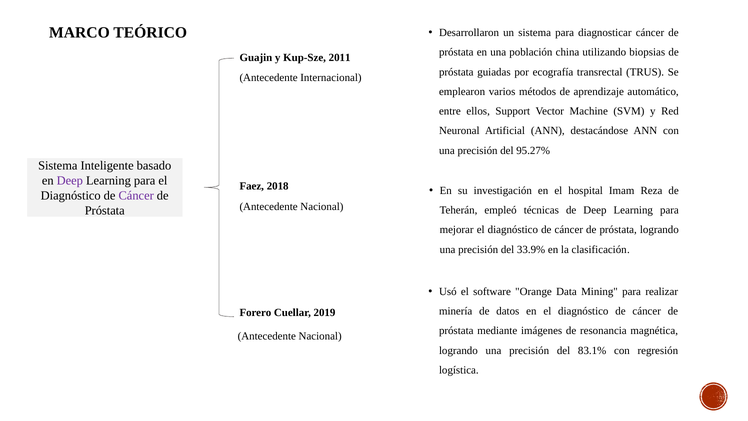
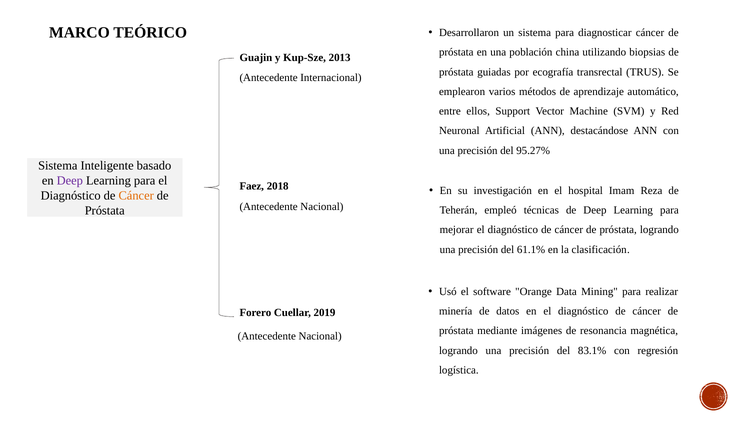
2011: 2011 -> 2013 (340, 57)
Cáncer colour: purple -> orange (136, 196)
33.9%: 33.9% -> 61.1% (531, 249)
